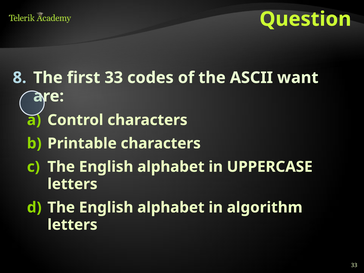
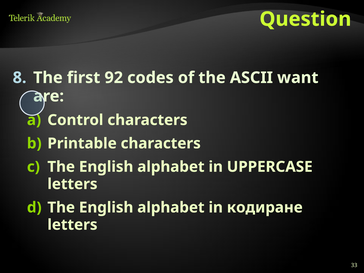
first 33: 33 -> 92 (114, 78)
algorithm: algorithm -> кодиране (265, 207)
